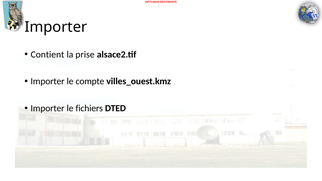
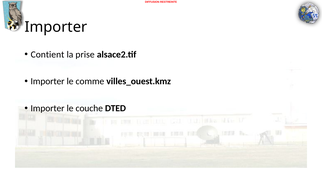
compte: compte -> comme (90, 81)
fichiers: fichiers -> couche (89, 108)
